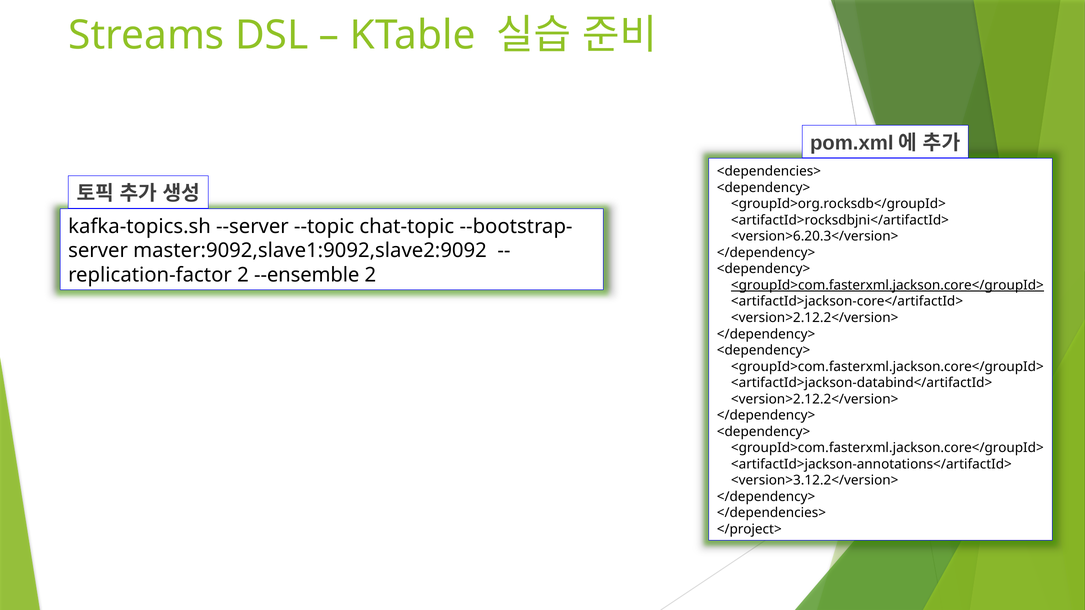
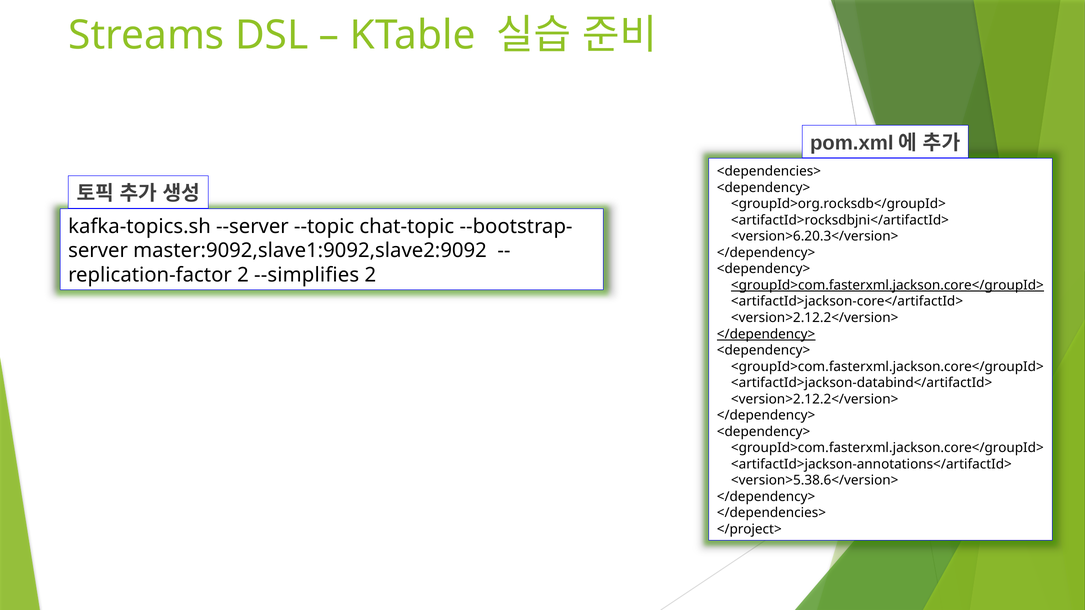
--ensemble: --ensemble -> --simplifies (307, 275)
</dependency> underline: none -> present (766, 334)
<version>3.12.2</version>: <version>3.12.2</version> -> <version>5.38.6</version> (815, 481)
